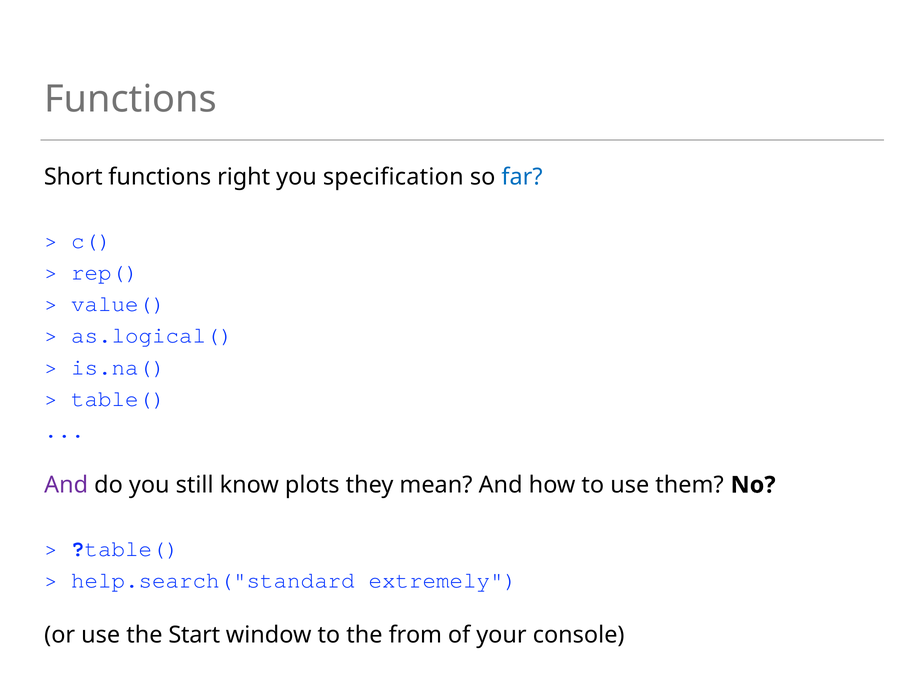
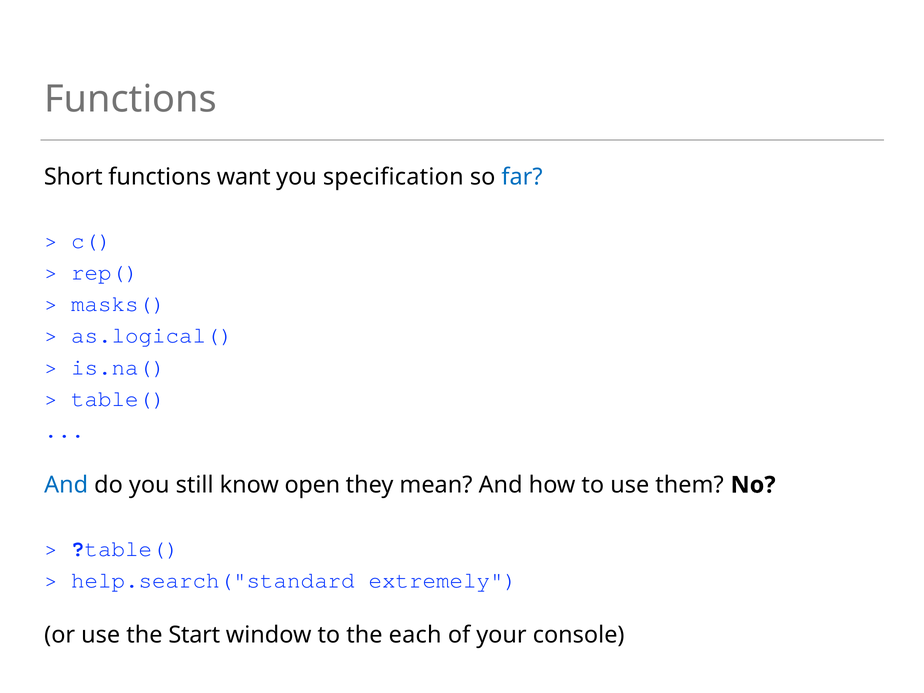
right: right -> want (244, 177)
value(: value( -> masks( (119, 304)
And colour: purple -> blue (66, 485)
plots: plots -> open (312, 485)
from: from -> each (415, 635)
